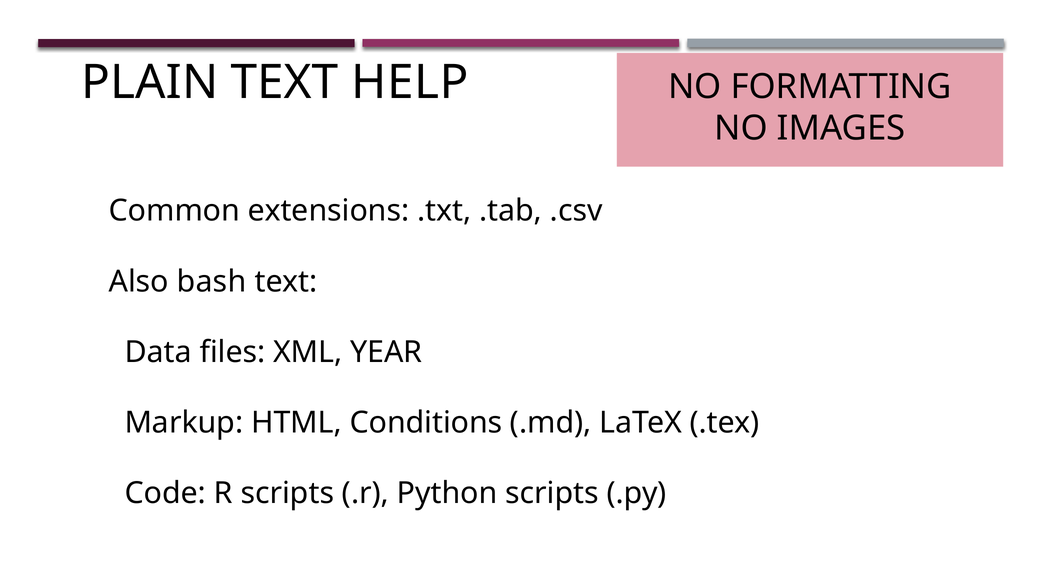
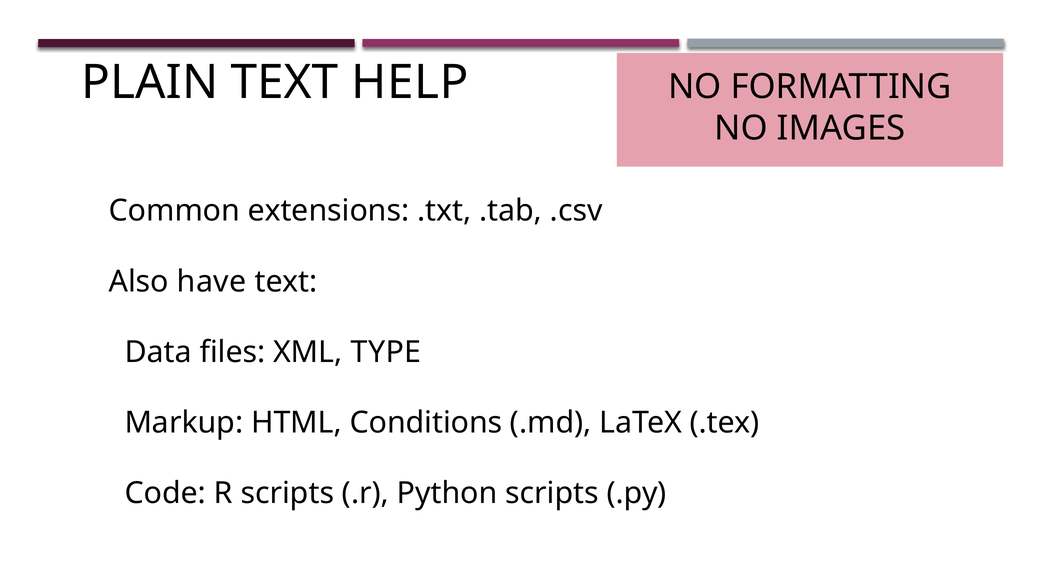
bash: bash -> have (212, 282)
YEAR: YEAR -> TYPE (386, 352)
